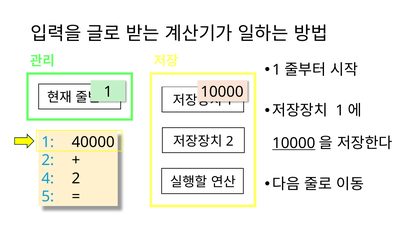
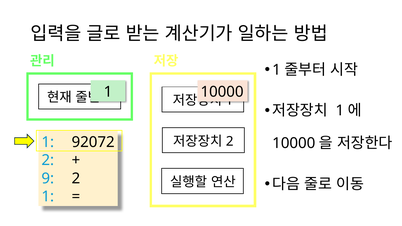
40000: 40000 -> 92072 (93, 142)
10000 underline: present -> none (294, 143)
4: 4 -> 9 (48, 179)
5: 5 -> 1 (48, 197)
